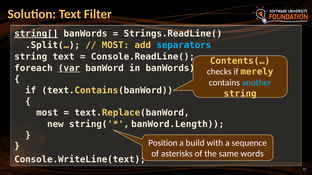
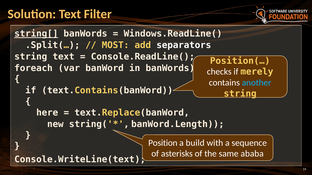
Strings.ReadLine(: Strings.ReadLine( -> Windows.ReadLine( (173, 34)
separators colour: light blue -> white (184, 45)
Contents(…: Contents(… -> Position(… (240, 61)
var underline: present -> none (69, 68)
most: most -> here (47, 113)
words: words -> ababa (252, 154)
